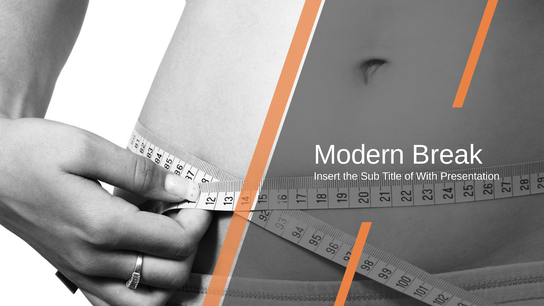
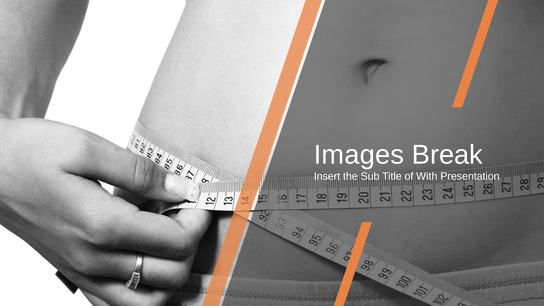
Modern: Modern -> Images (359, 155)
